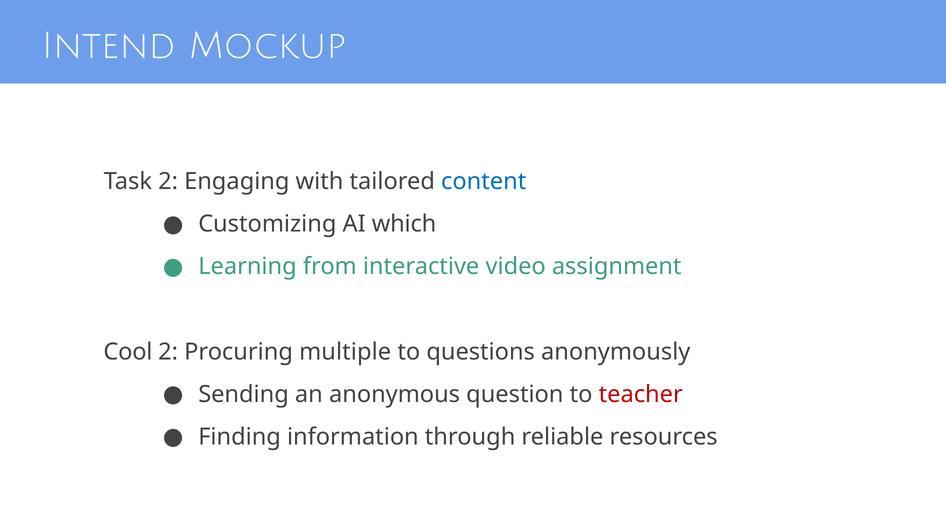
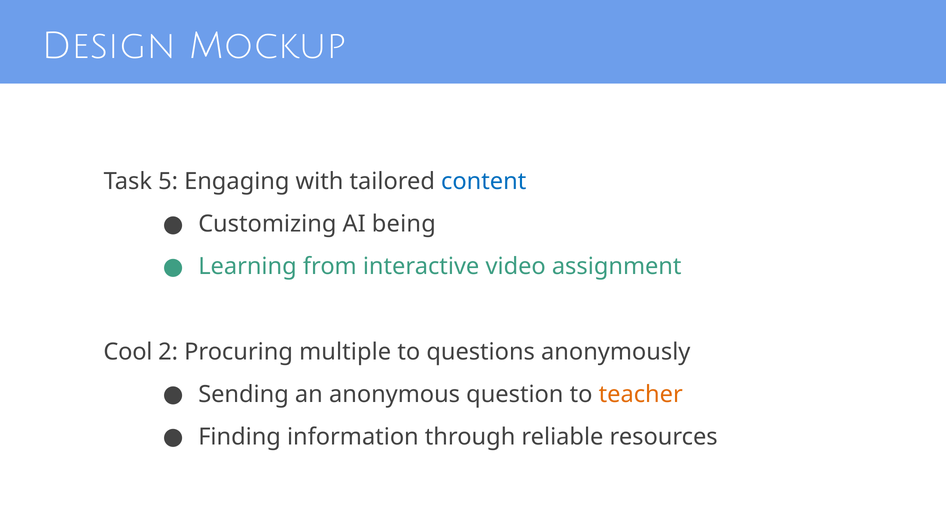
Intend: Intend -> Design (109, 46)
Task 2: 2 -> 5 (168, 182)
which: which -> being (404, 224)
teacher colour: red -> orange (641, 394)
